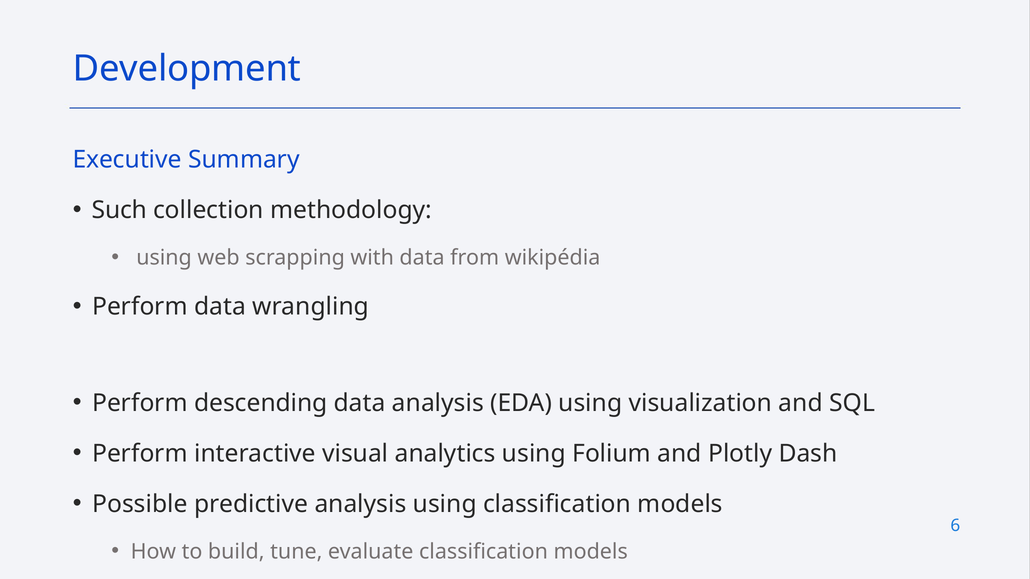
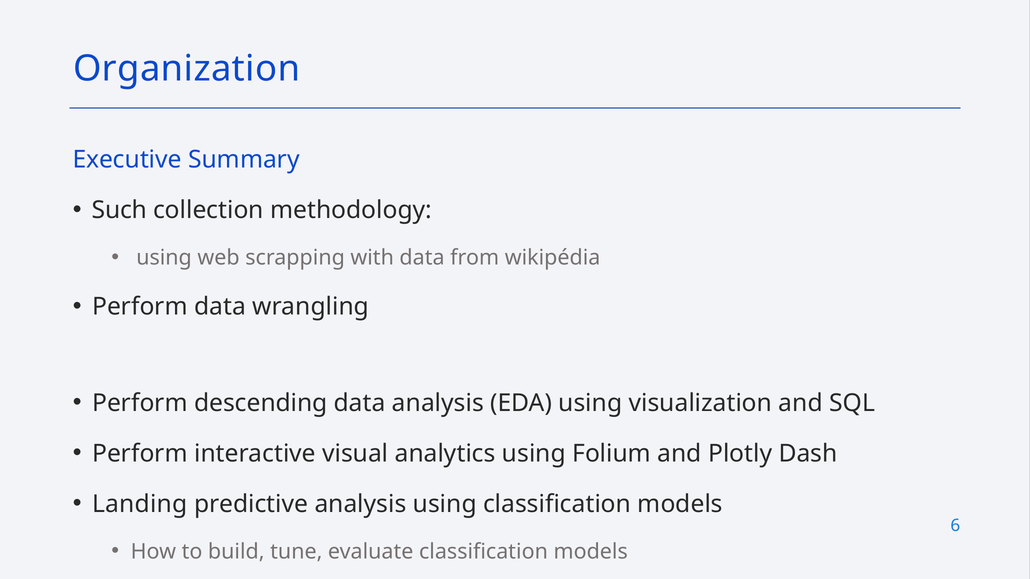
Development: Development -> Organization (187, 69)
Possible: Possible -> Landing (140, 504)
